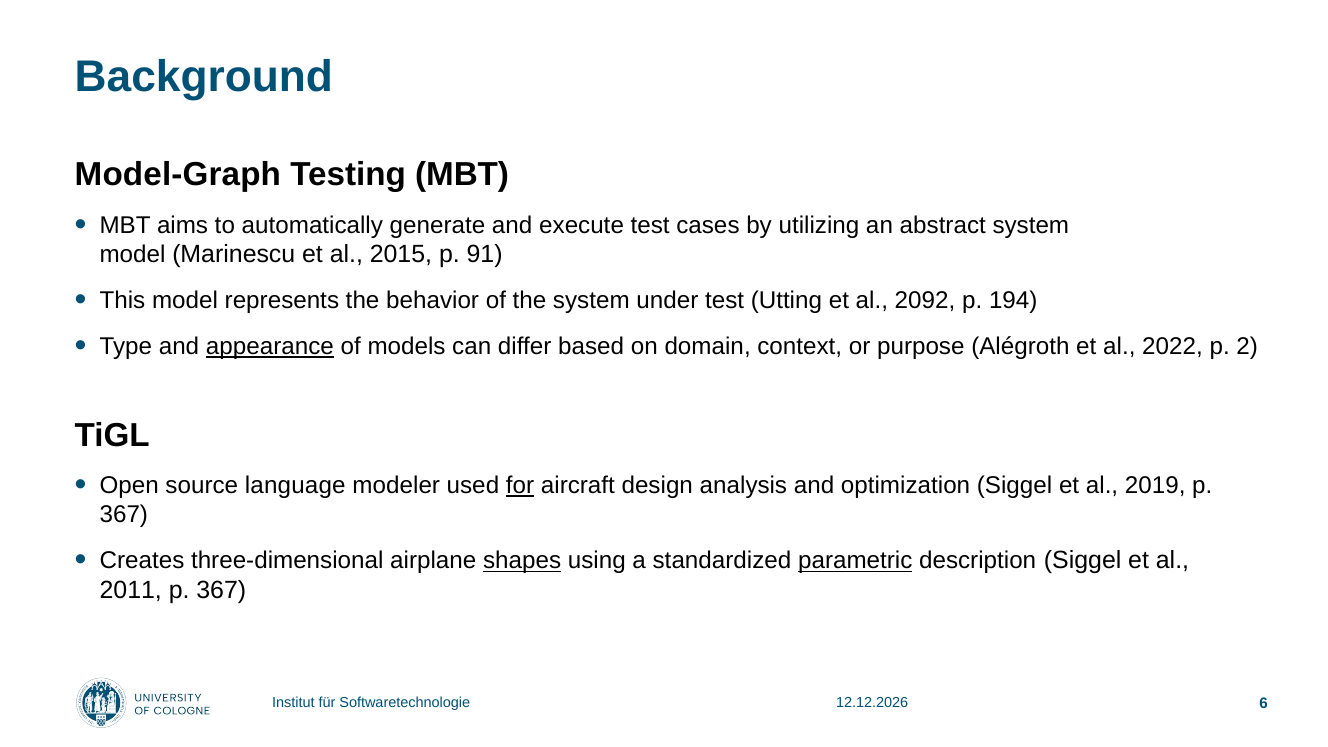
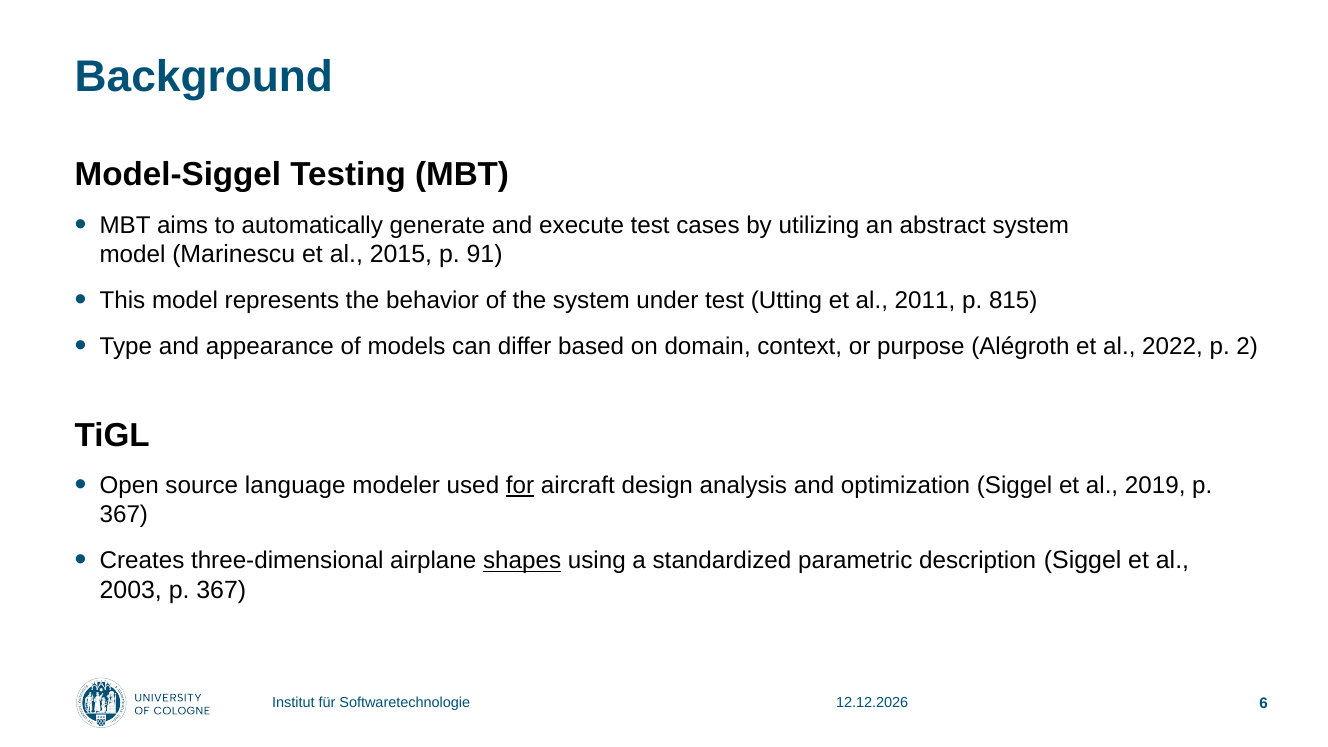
Model-Graph: Model-Graph -> Model-Siggel (178, 175)
2092: 2092 -> 2011 (925, 301)
194: 194 -> 815 (1013, 301)
appearance underline: present -> none (270, 346)
parametric underline: present -> none (855, 561)
2011: 2011 -> 2003 (131, 591)
